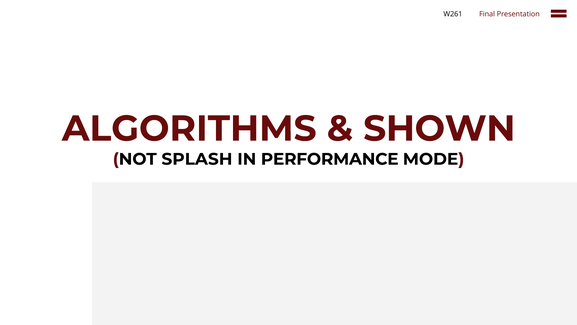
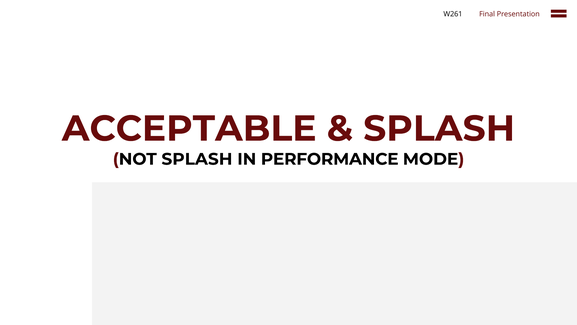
ALGORITHMS: ALGORITHMS -> ACCEPTABLE (189, 129)
SHOWN: SHOWN -> SPLASH (439, 129)
